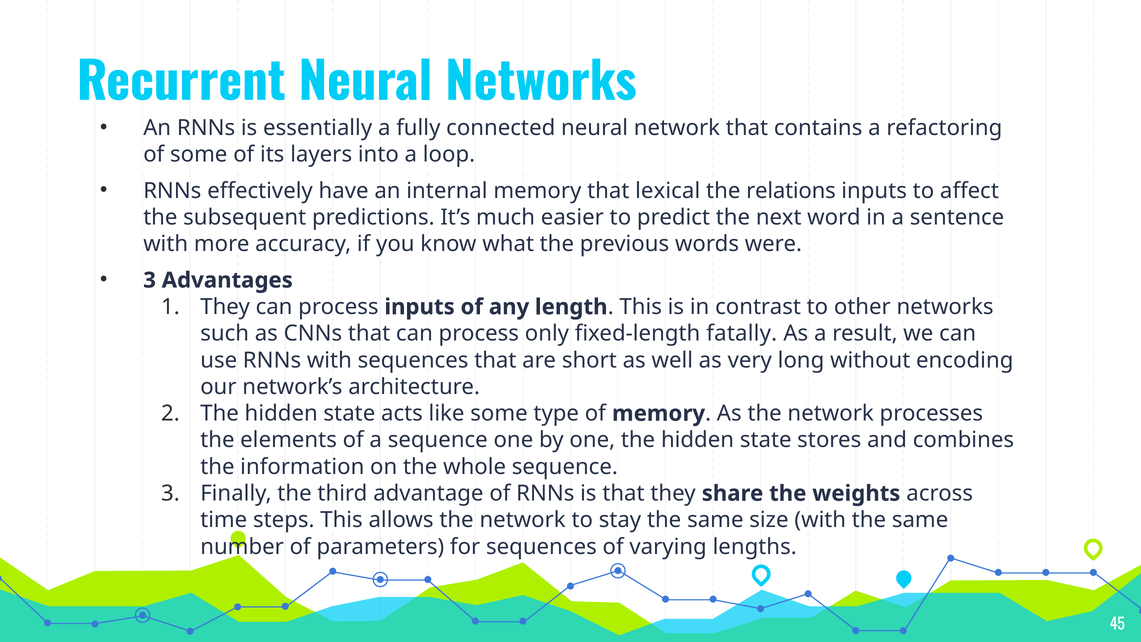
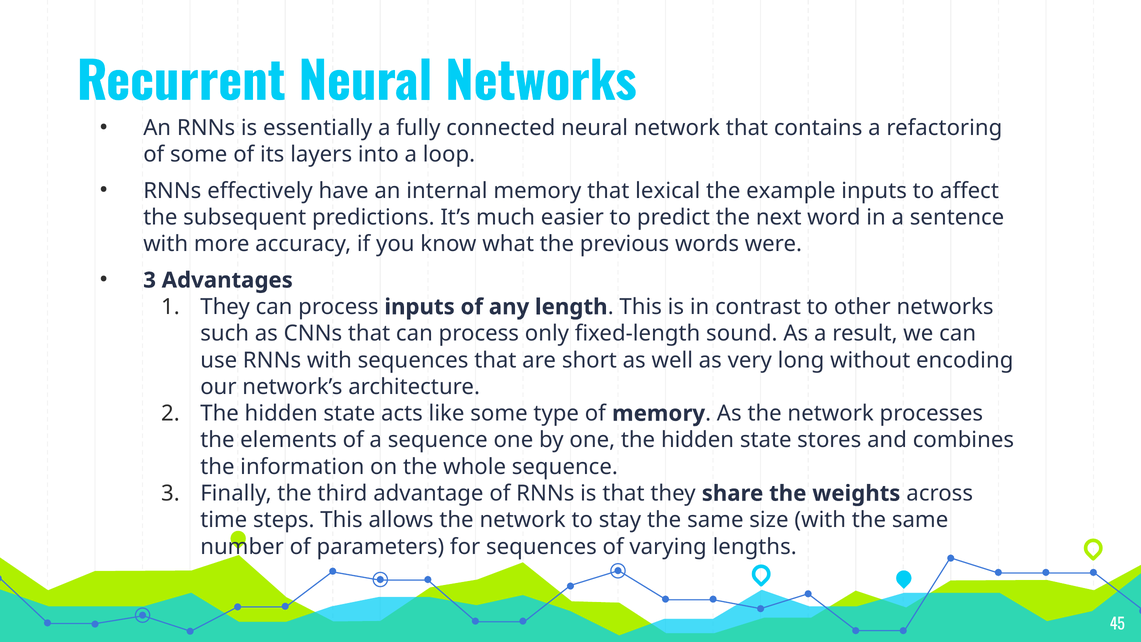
relations: relations -> example (791, 191)
fatally: fatally -> sound (742, 333)
